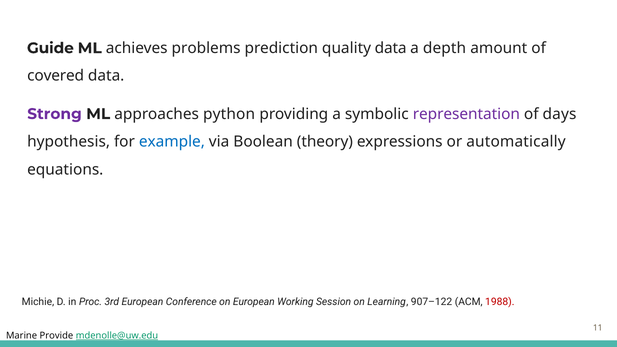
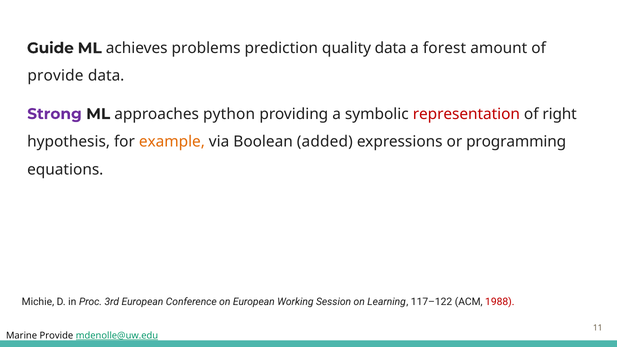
depth: depth -> forest (445, 48)
covered: covered -> provide (56, 76)
representation colour: purple -> red (466, 114)
days: days -> right (560, 114)
example colour: blue -> orange (172, 142)
theory: theory -> added (325, 142)
automatically: automatically -> programming (516, 142)
907–122: 907–122 -> 117–122 (432, 302)
